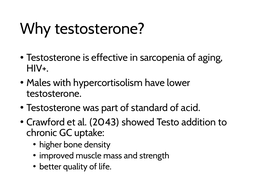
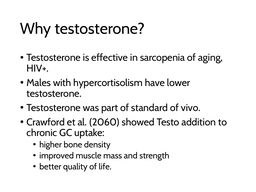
acid: acid -> vivo (191, 108)
2043: 2043 -> 2060 (104, 122)
